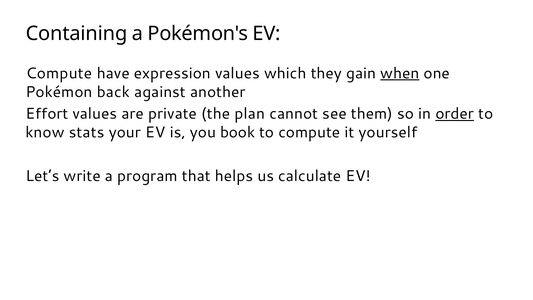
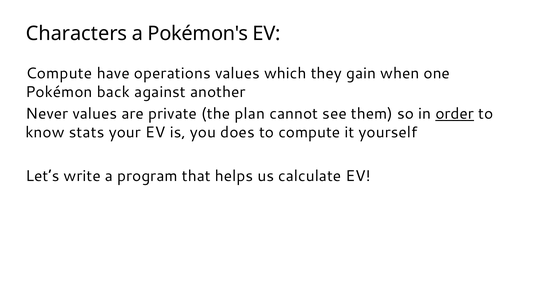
Containing: Containing -> Characters (76, 33)
expression: expression -> operations (172, 73)
when underline: present -> none (400, 73)
Effort: Effort -> Never (47, 114)
book: book -> does (238, 132)
